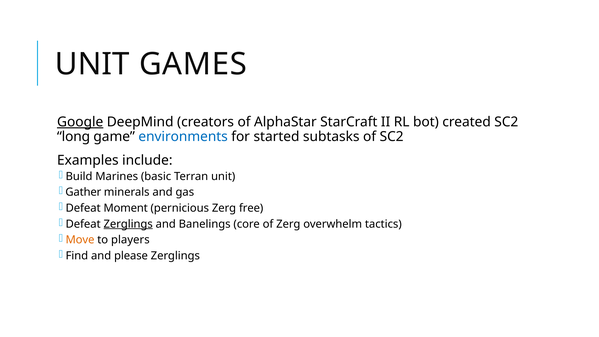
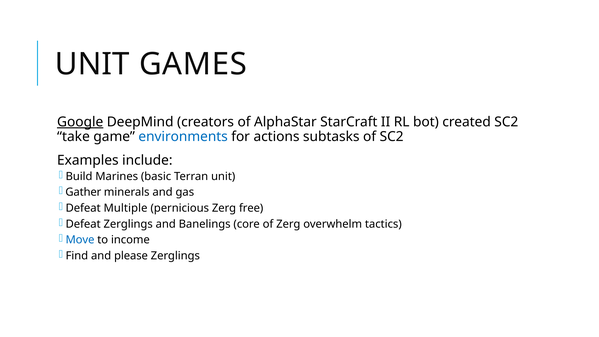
long: long -> take (73, 137)
started: started -> actions (277, 137)
Moment: Moment -> Multiple (126, 208)
Zerglings underline: present -> none (128, 224)
Move colour: orange -> blue (80, 240)
players: players -> income (130, 240)
